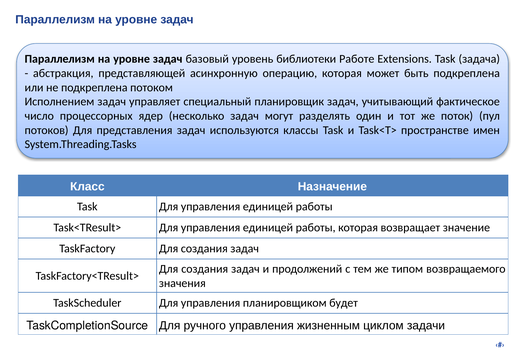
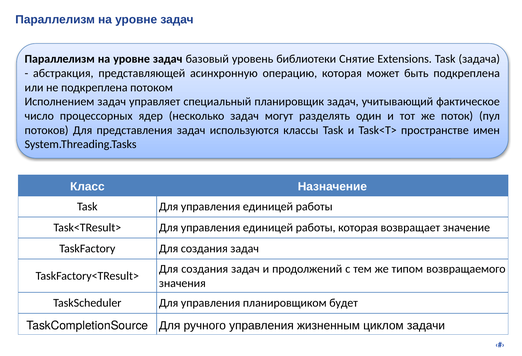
Работе: Работе -> Снятие (357, 59)
